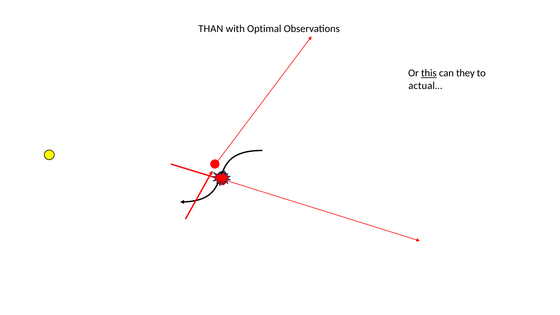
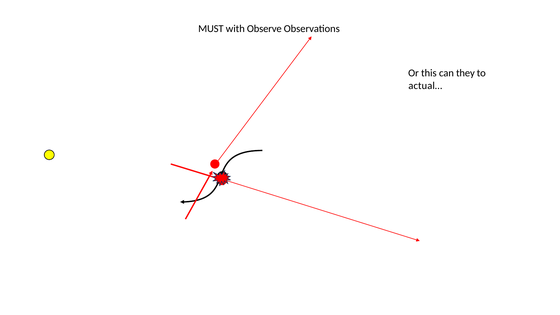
THAN: THAN -> MUST (211, 29)
Optimal: Optimal -> Observe (264, 29)
this underline: present -> none (429, 73)
